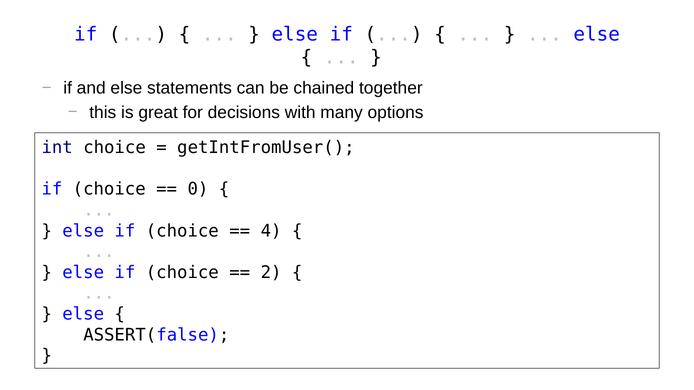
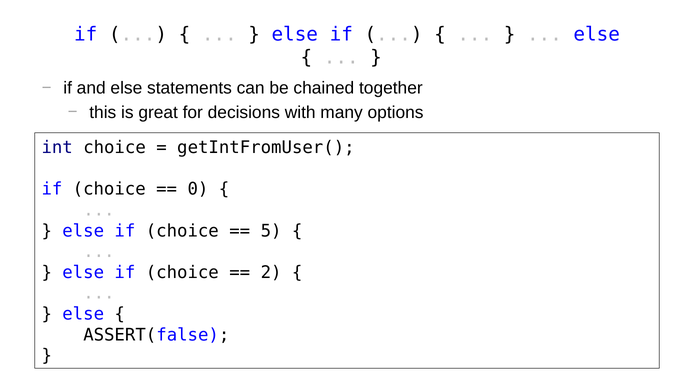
4: 4 -> 5 (271, 231)
